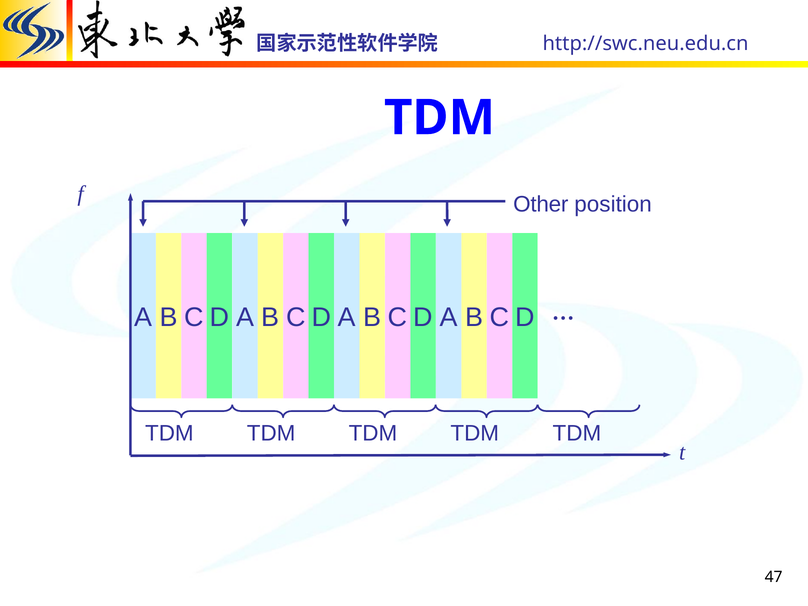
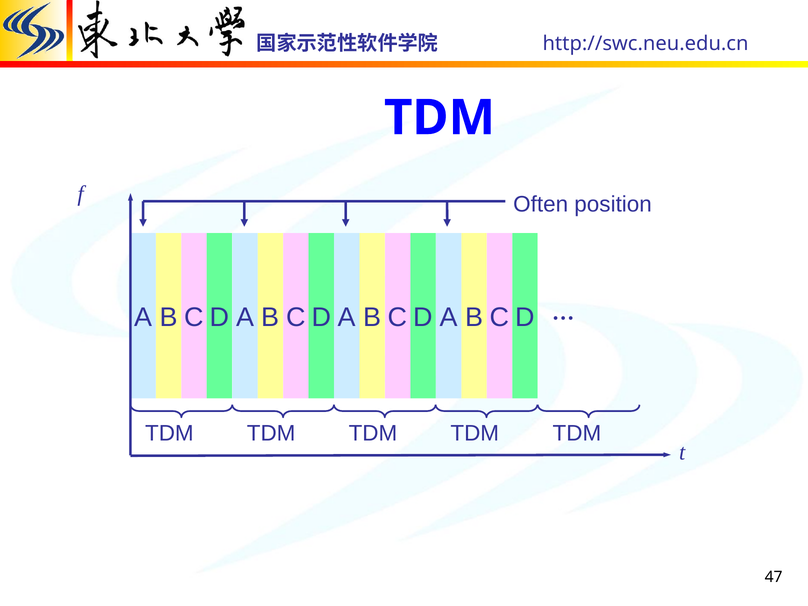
Other: Other -> Often (541, 204)
